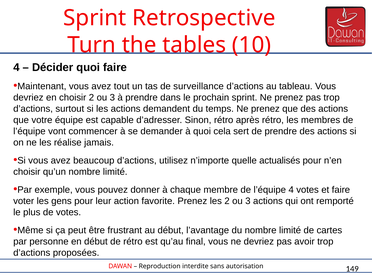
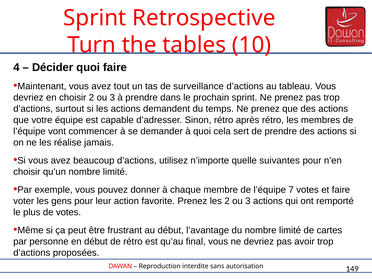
actualisés: actualisés -> suivantes (280, 161)
l’équipe 4: 4 -> 7 (291, 190)
